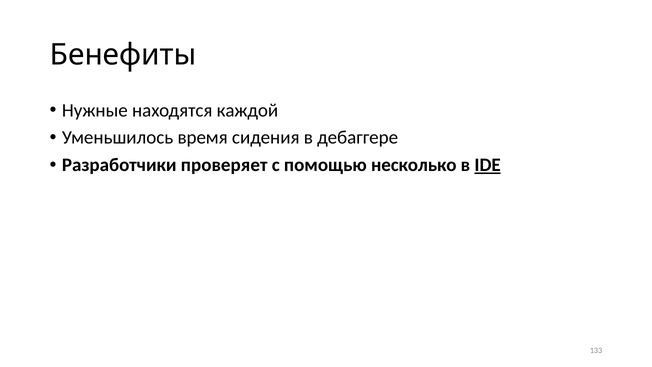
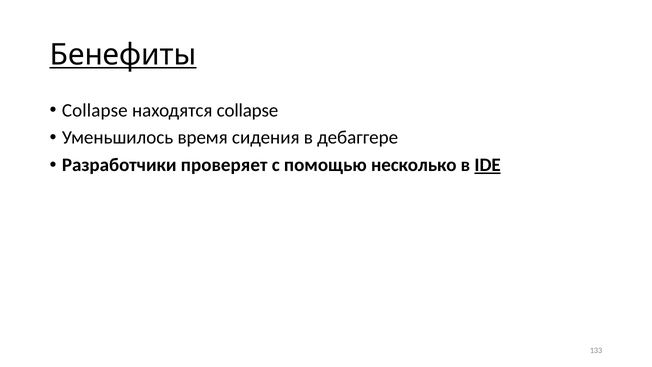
Бенефиты underline: none -> present (123, 55)
Нужные: Нужные -> Collapse (95, 110)
находятся каждой: каждой -> collapse (248, 110)
